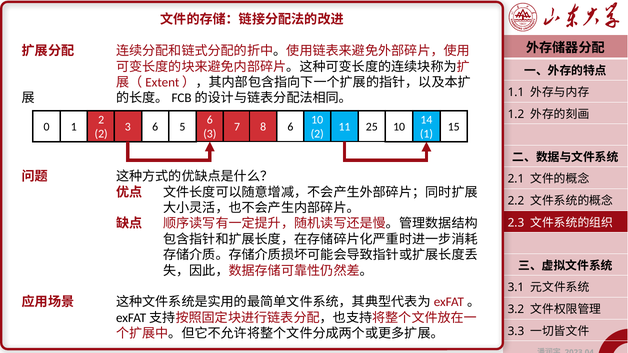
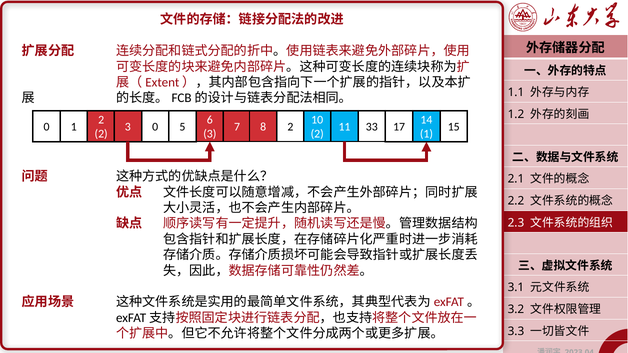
8 6: 6 -> 2 (290, 127)
25: 25 -> 33 (372, 127)
5 10: 10 -> 17 (399, 127)
3 6: 6 -> 0 (155, 127)
